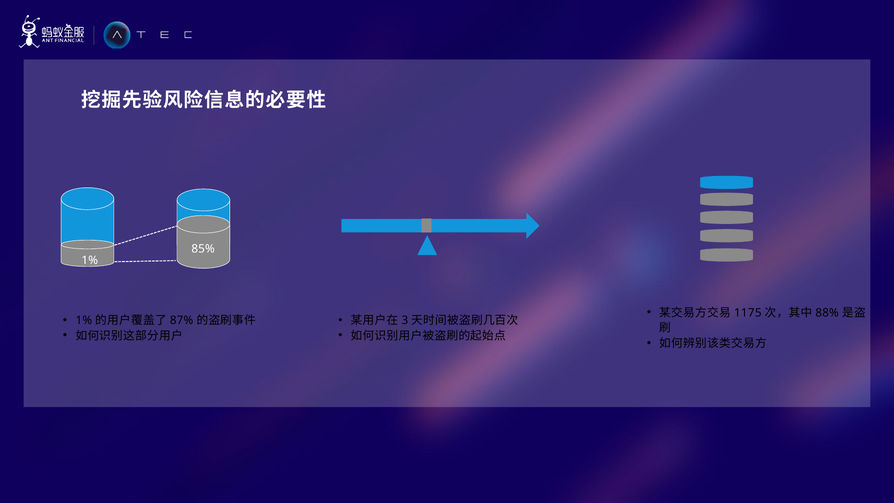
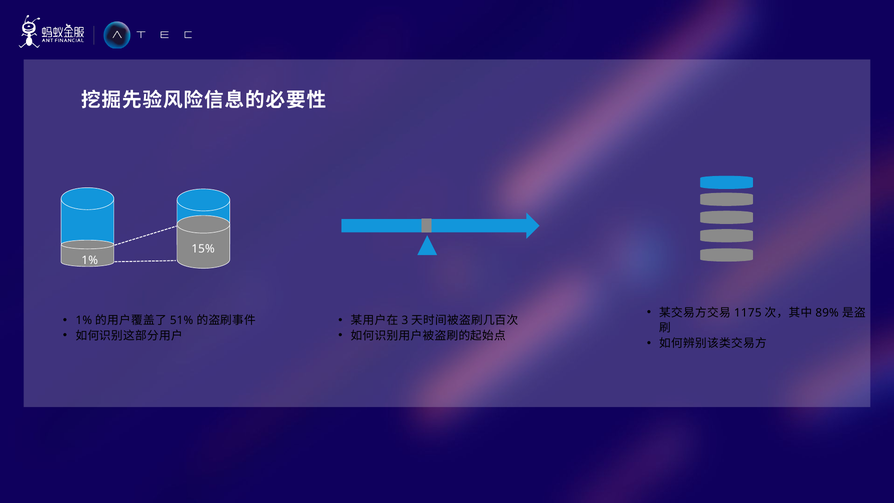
85%: 85% -> 15% (203, 249)
88%: 88% -> 89% (827, 313)
87%: 87% -> 51% (182, 320)
